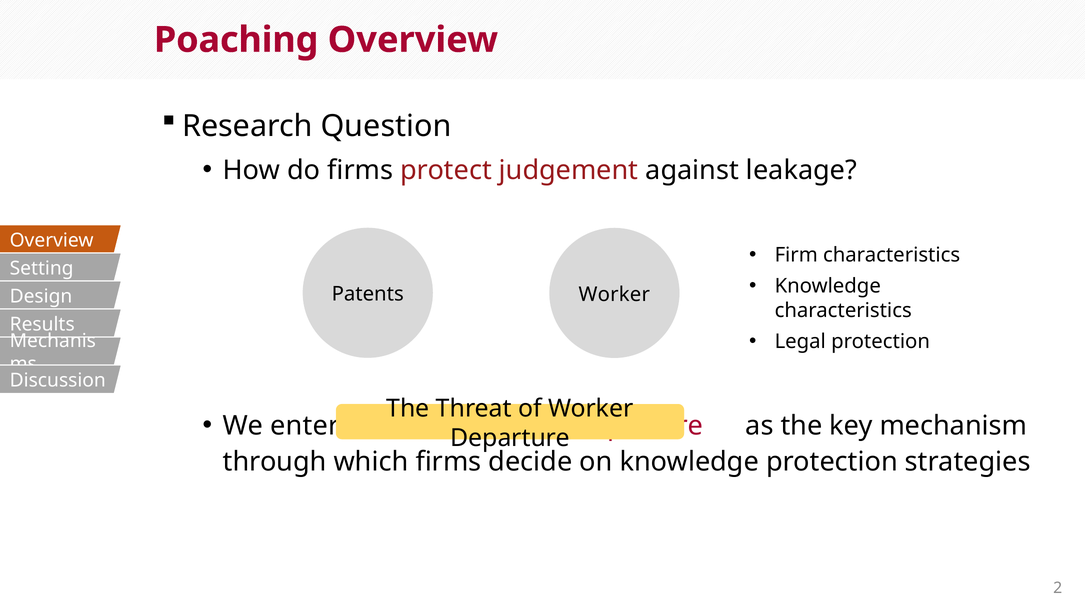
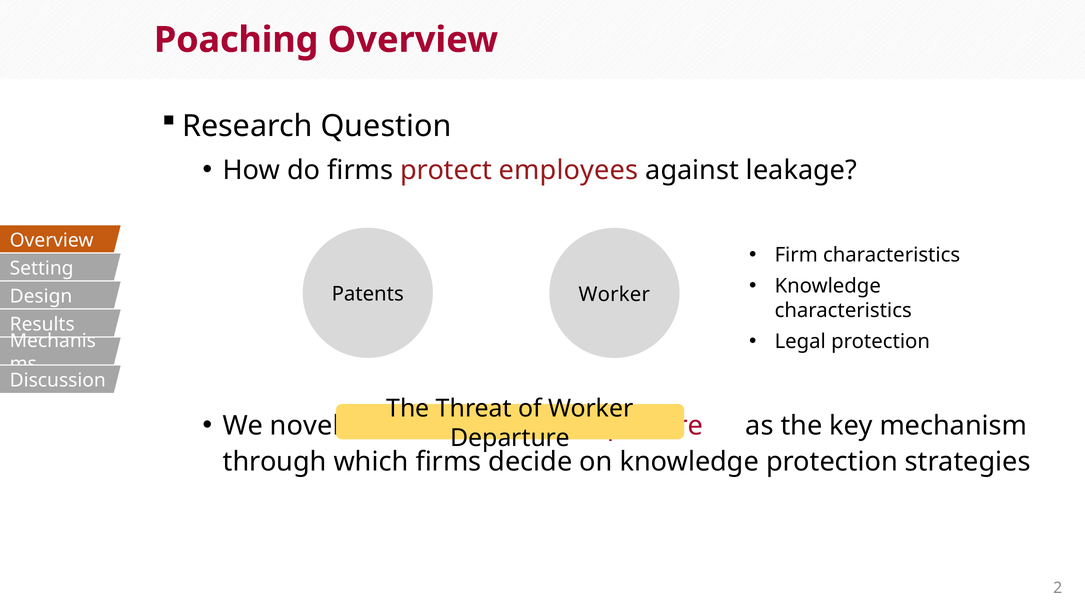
judgement: judgement -> employees (568, 171)
enter: enter -> novel (305, 426)
